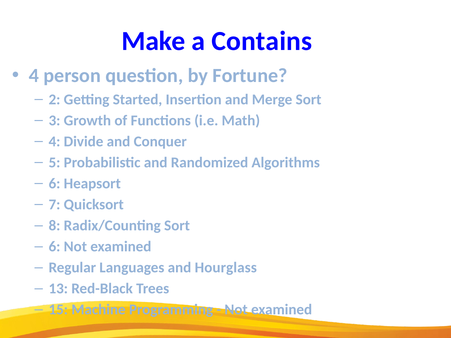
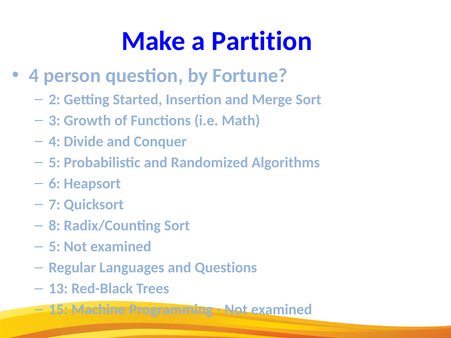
Contains: Contains -> Partition (262, 41)
6: 6 -> 5 (54, 247)
Hourglass: Hourglass -> Questions (226, 268)
